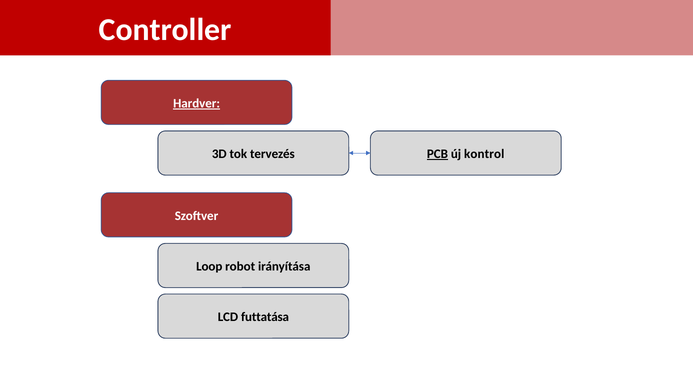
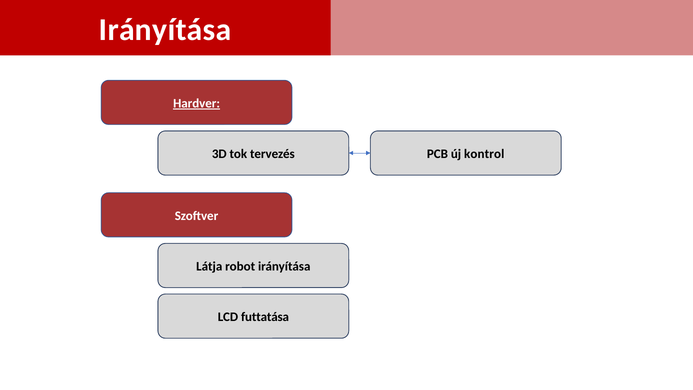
Controller: Controller -> Irányítása (165, 30)
PCB underline: present -> none (437, 154)
Loop: Loop -> Látja (209, 266)
